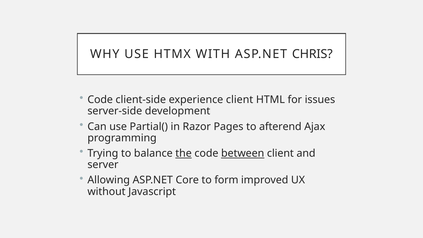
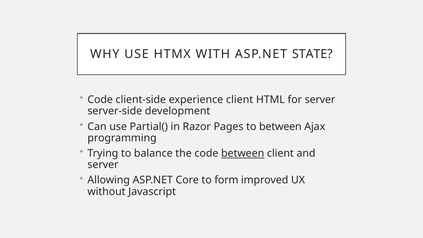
CHRIS: CHRIS -> STATE (312, 54)
for issues: issues -> server (320, 100)
to afterend: afterend -> between (280, 126)
the underline: present -> none (184, 153)
